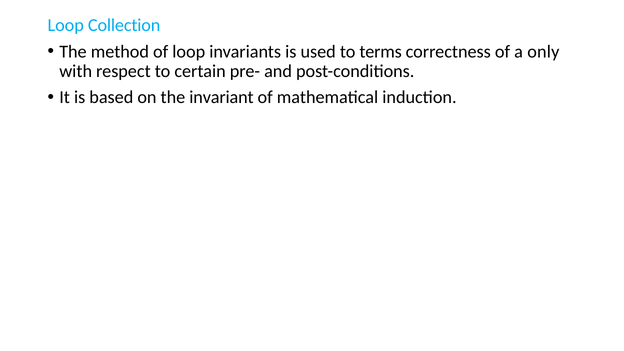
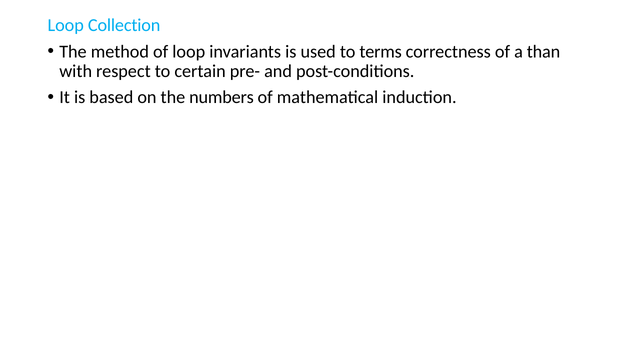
only: only -> than (544, 52)
invariant: invariant -> numbers (222, 97)
